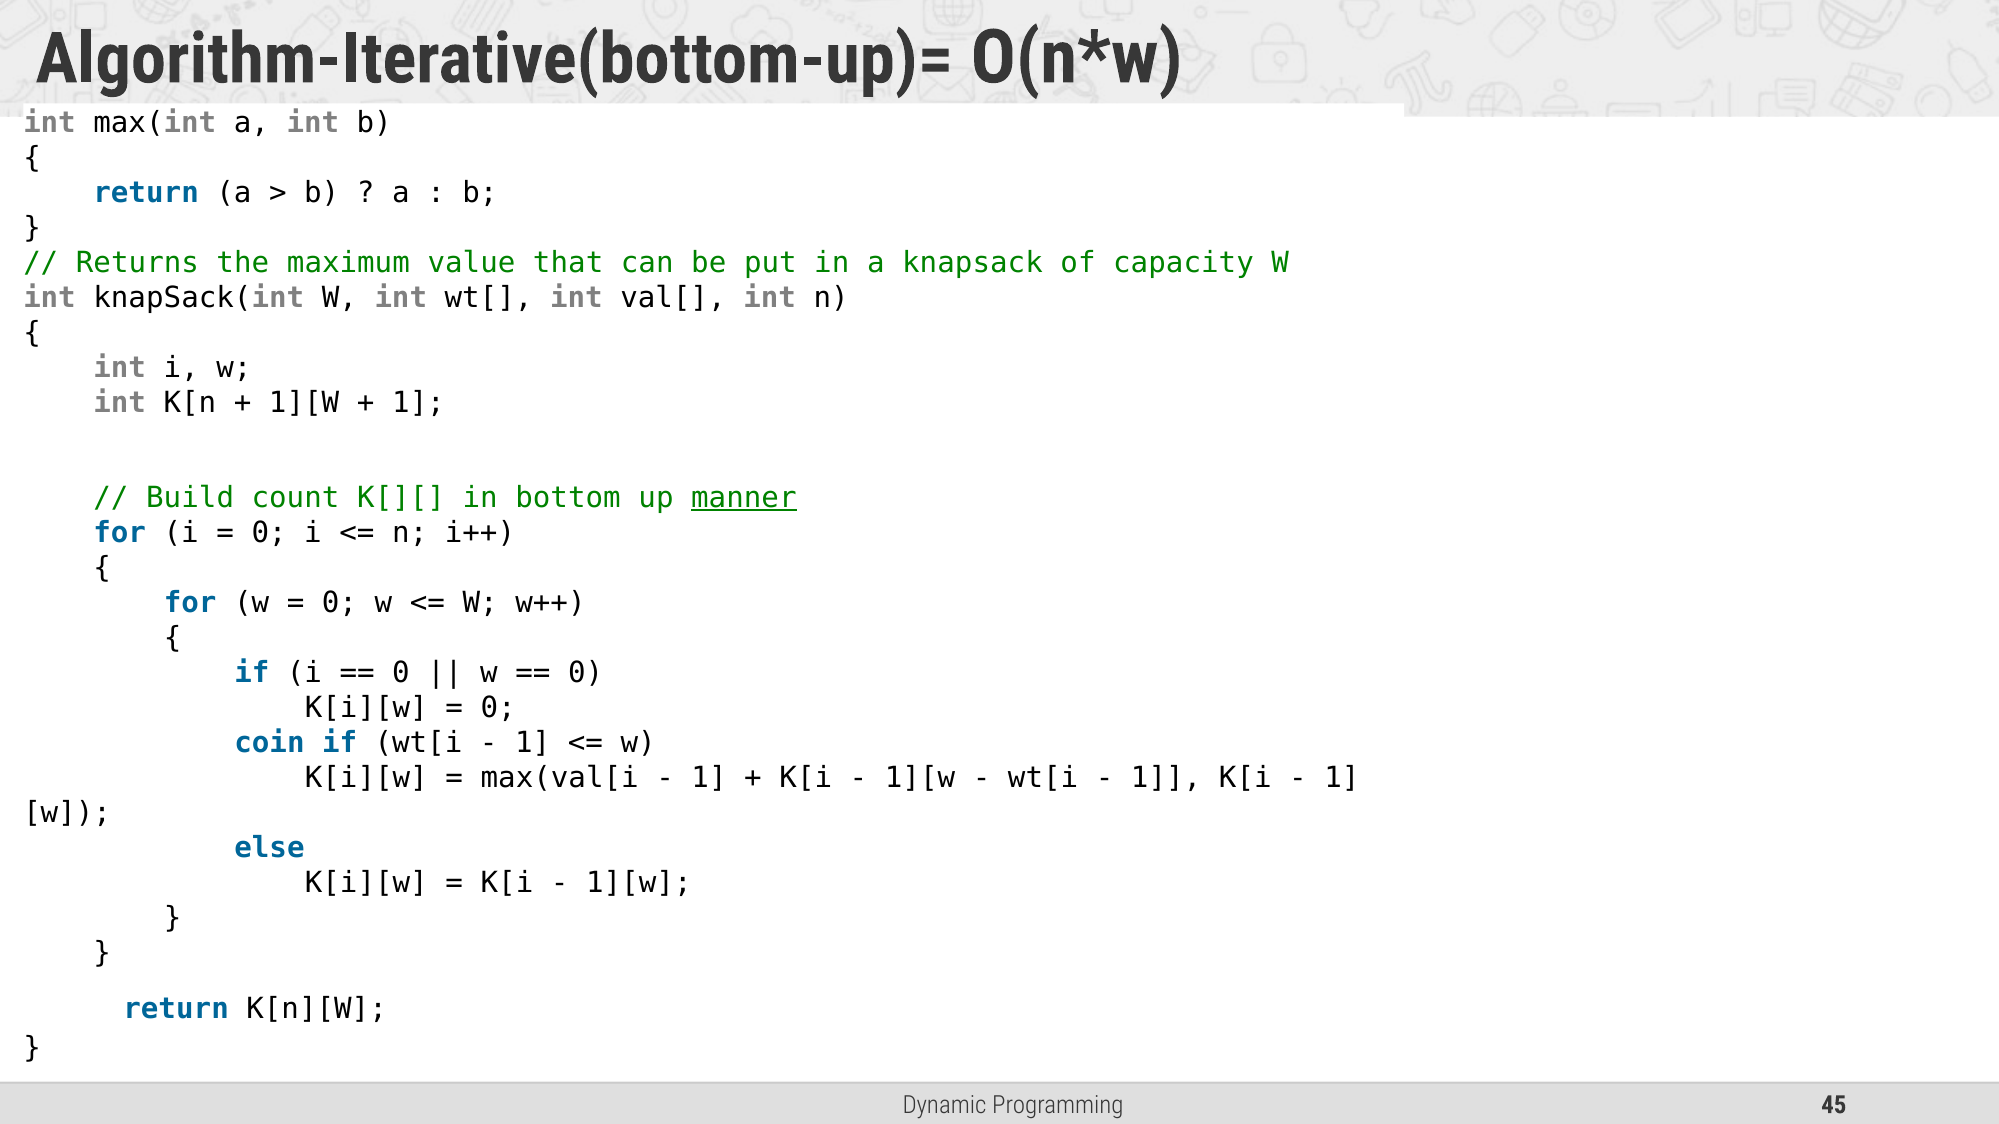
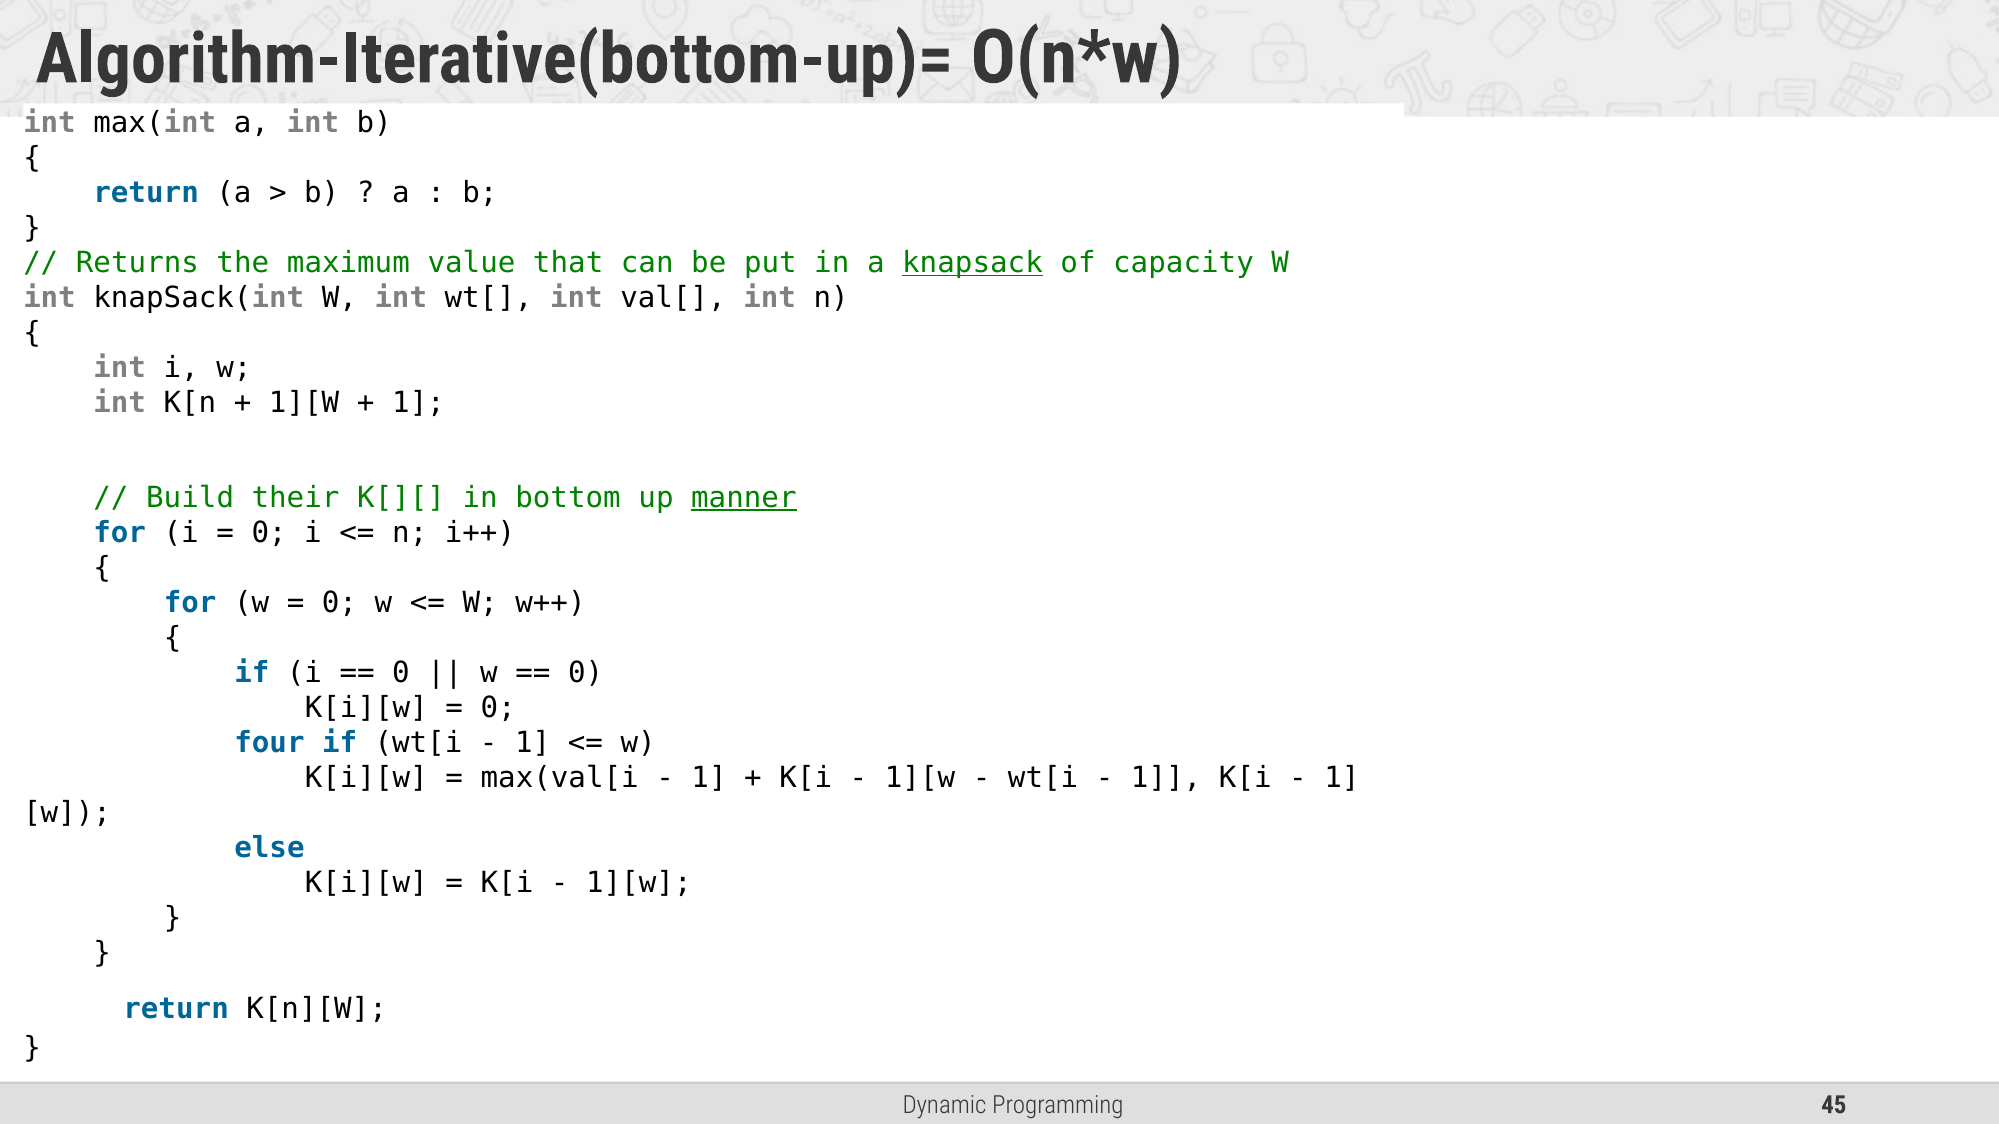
knapsack underline: none -> present (972, 263)
count: count -> their (295, 498)
coin: coin -> four (269, 743)
